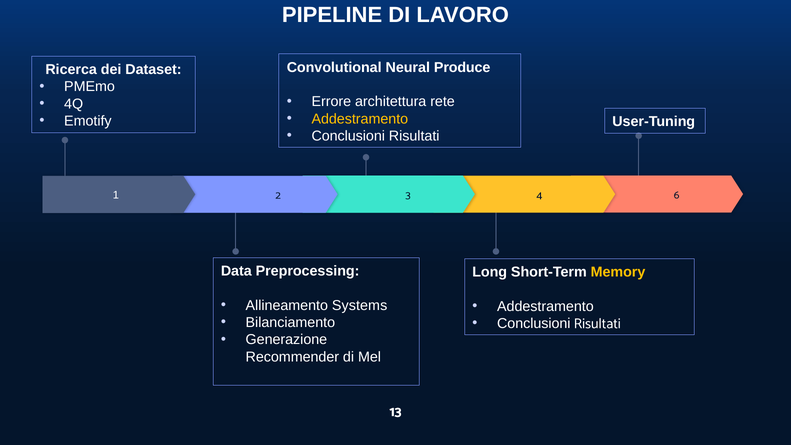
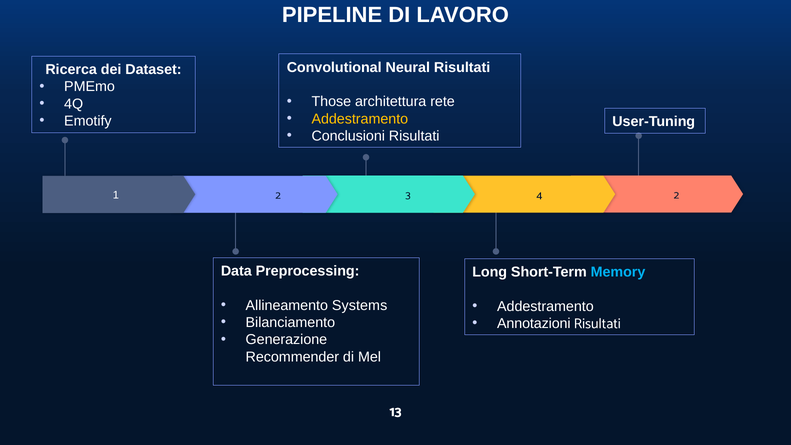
Neural Produce: Produce -> Risultati (462, 67)
Errore: Errore -> Those (331, 102)
6: 6 -> 2 (676, 195)
Memory colour: yellow -> light blue (618, 272)
Conclusioni: Conclusioni -> Annotazioni (534, 323)
